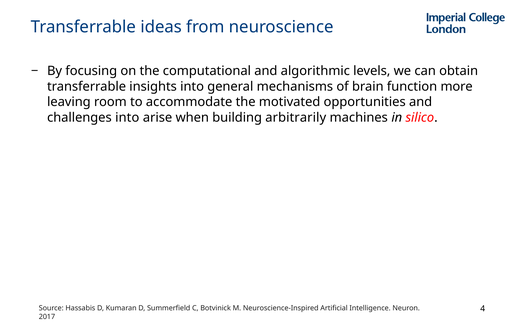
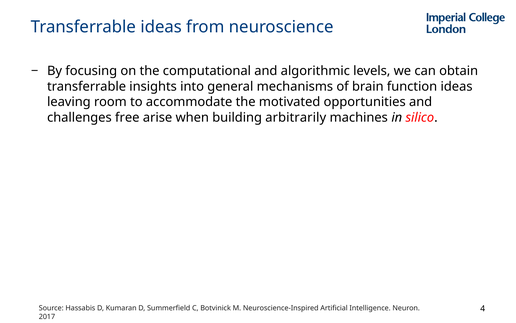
function more: more -> ideas (457, 86)
challenges into: into -> free (127, 117)
